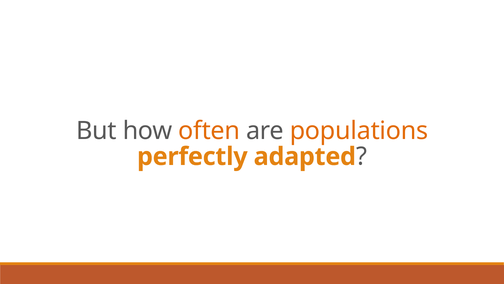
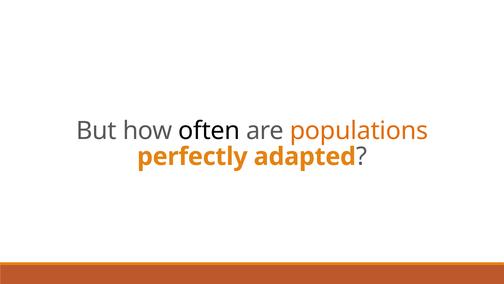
often colour: orange -> black (209, 131)
